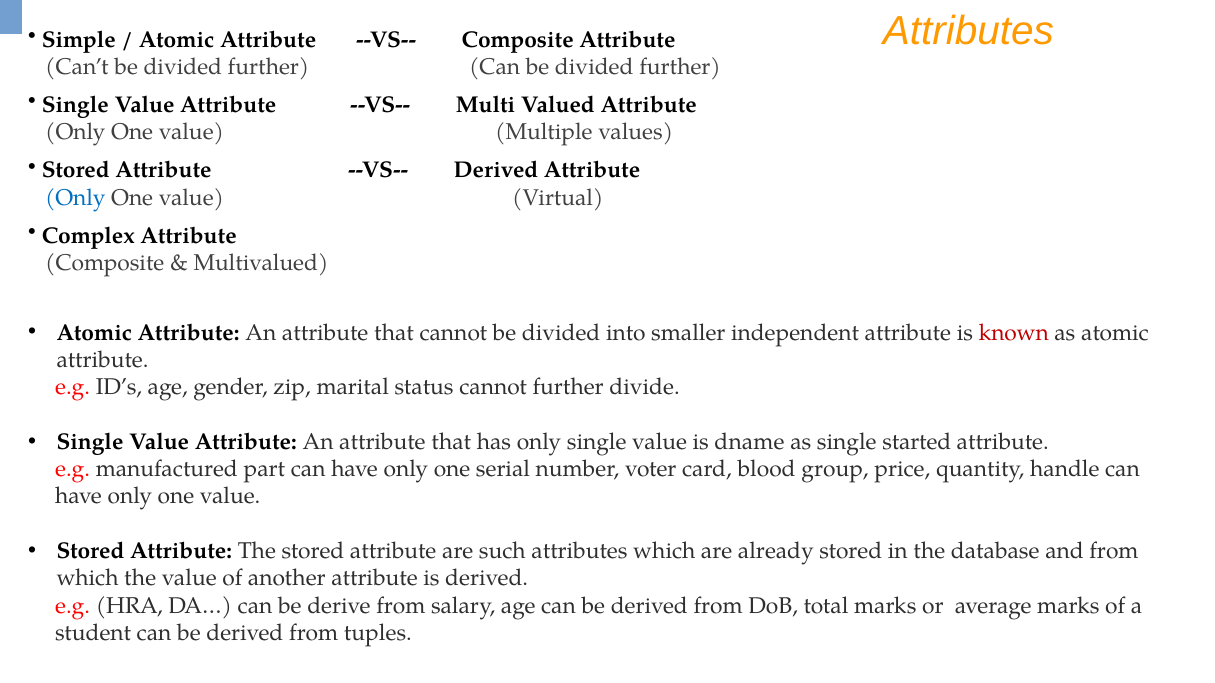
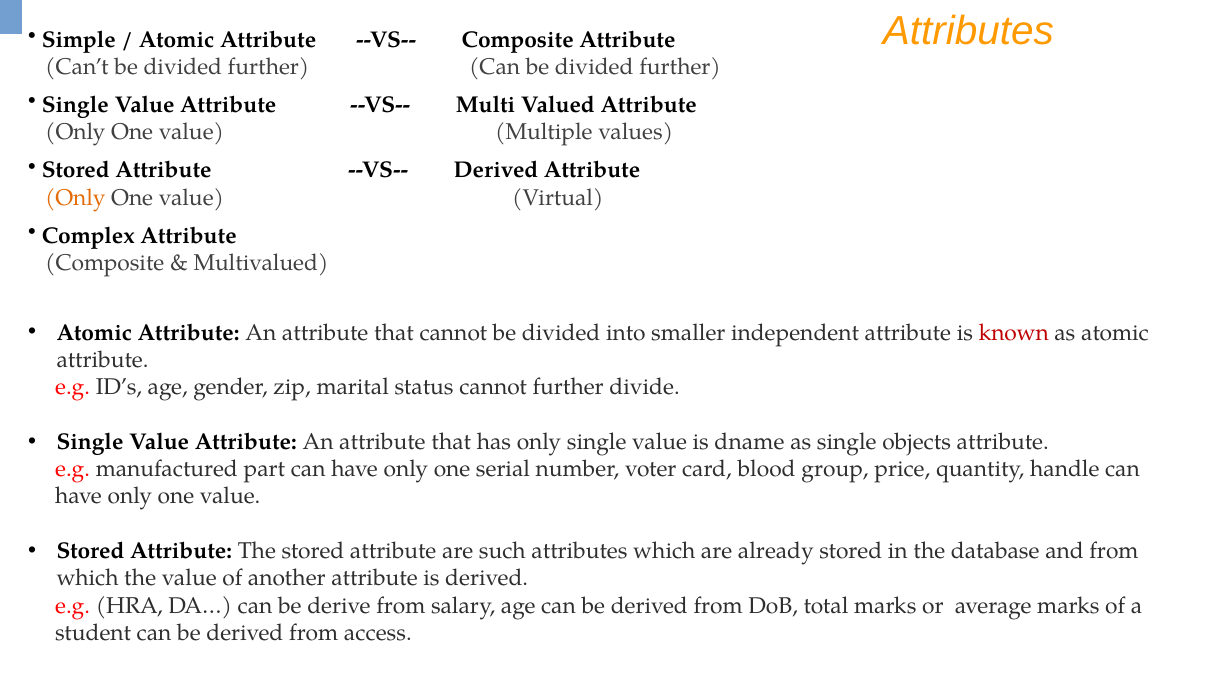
Only colour: blue -> orange (75, 198)
started: started -> objects (917, 442)
tuples: tuples -> access (378, 633)
